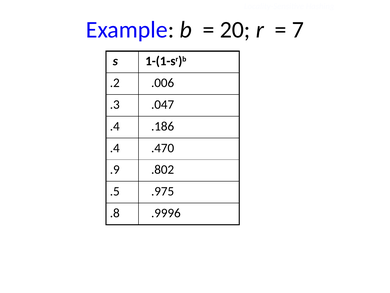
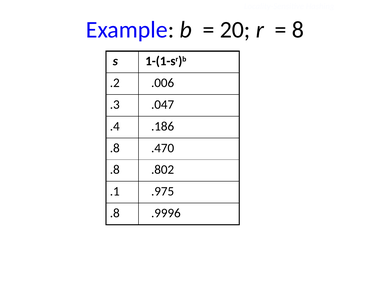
7: 7 -> 8 (298, 30)
.4: .4 -> .8 (115, 148)
.9: .9 -> .8 (115, 169)
.5: .5 -> .1 (115, 191)
